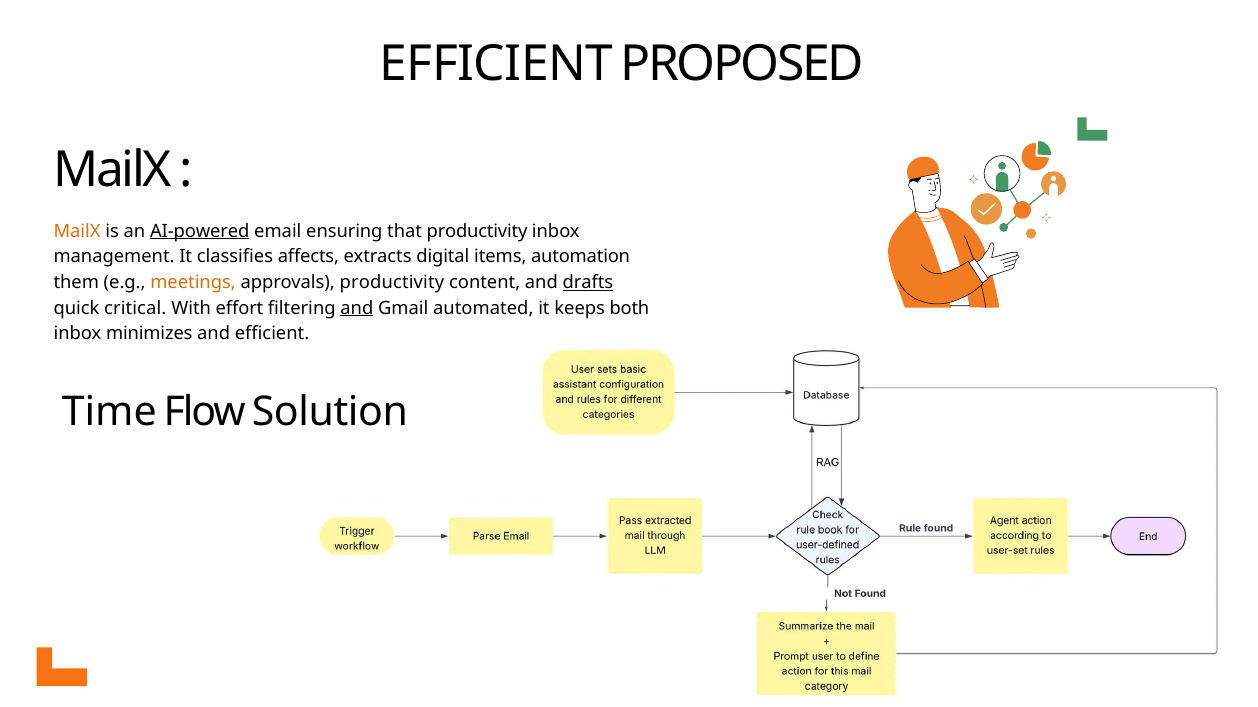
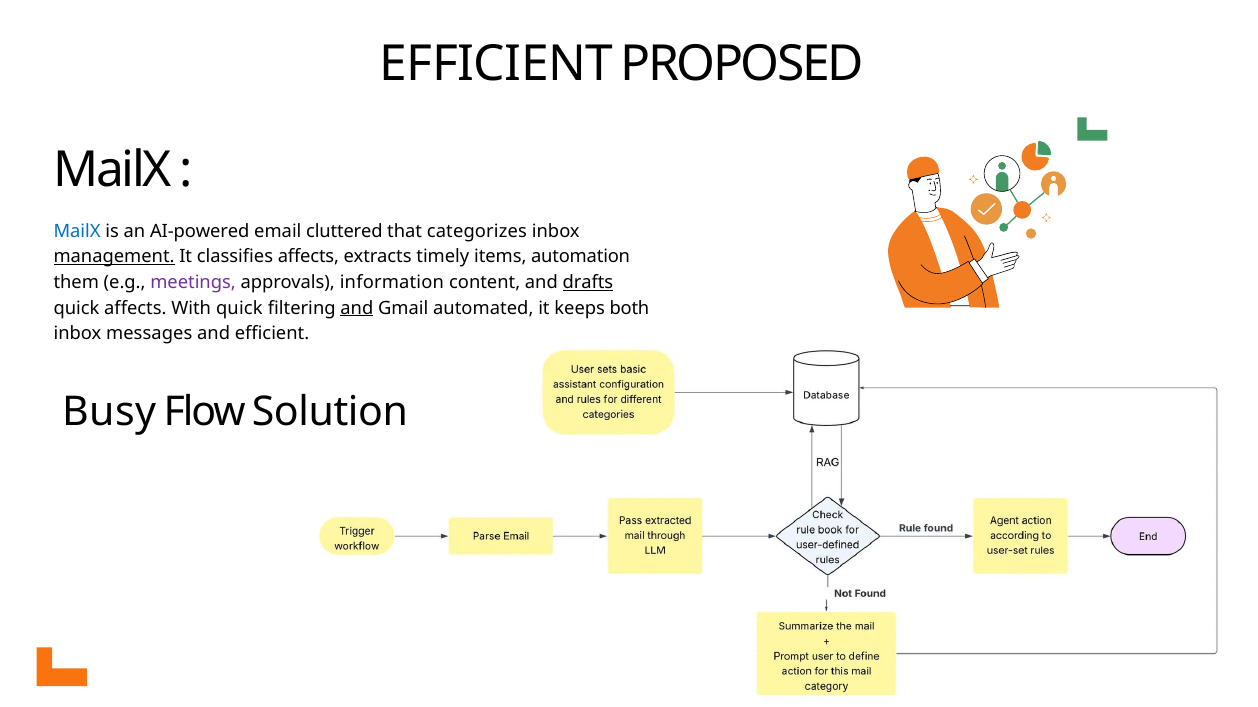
MailX colour: orange -> blue (77, 231)
AI-powered underline: present -> none (200, 231)
ensuring: ensuring -> cluttered (344, 231)
that productivity: productivity -> categorizes (477, 231)
management underline: none -> present (114, 257)
digital: digital -> timely (443, 257)
meetings colour: orange -> purple (193, 283)
approvals productivity: productivity -> information (392, 283)
quick critical: critical -> affects (135, 308)
With effort: effort -> quick (239, 308)
minimizes: minimizes -> messages (149, 334)
Time: Time -> Busy (109, 412)
